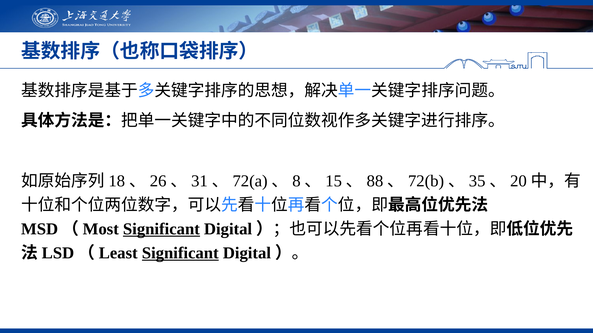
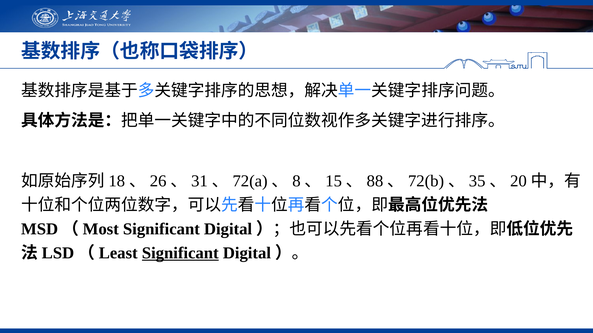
Significant underline: present -> none (161, 229)
